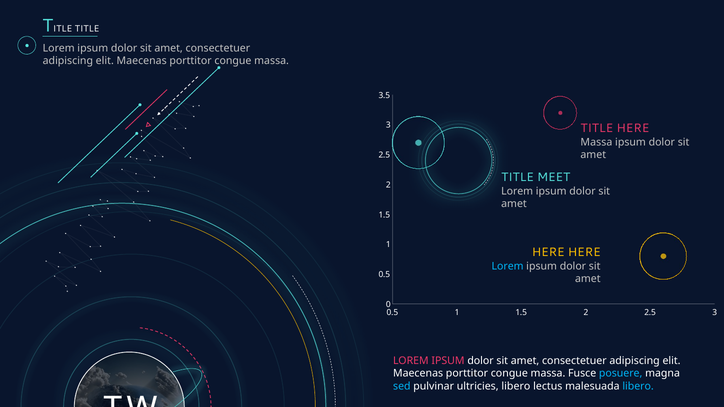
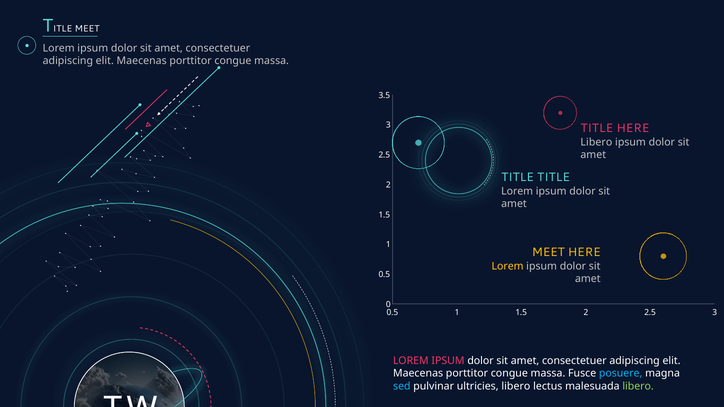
TITLE: TITLE -> MEET (87, 29)
Massa: Massa -> Libero (596, 142)
TITLE MEET: MEET -> TITLE (554, 177)
HERE: HERE -> MEET (548, 252)
Lorem colour: light blue -> yellow (508, 266)
libero colour: light blue -> light green (638, 386)
